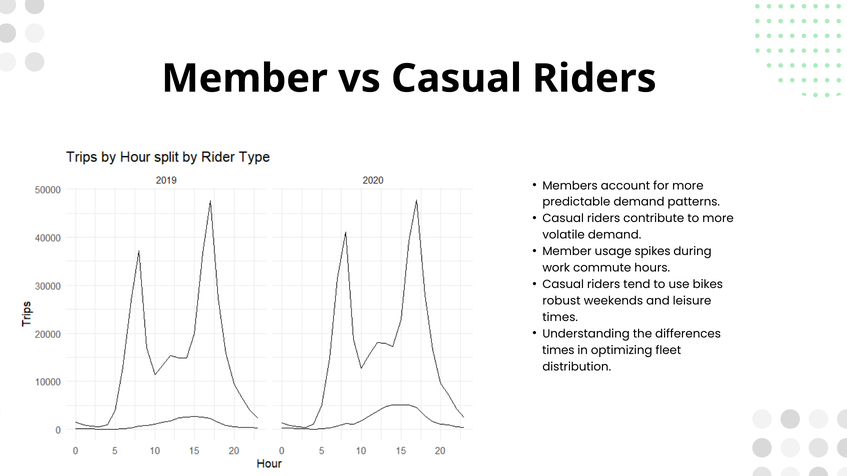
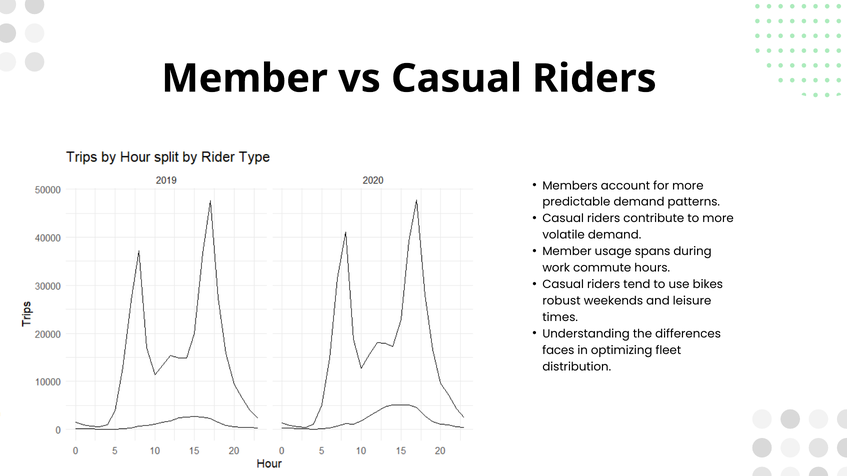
spikes: spikes -> spans (653, 252)
times: times -> faces (558, 351)
